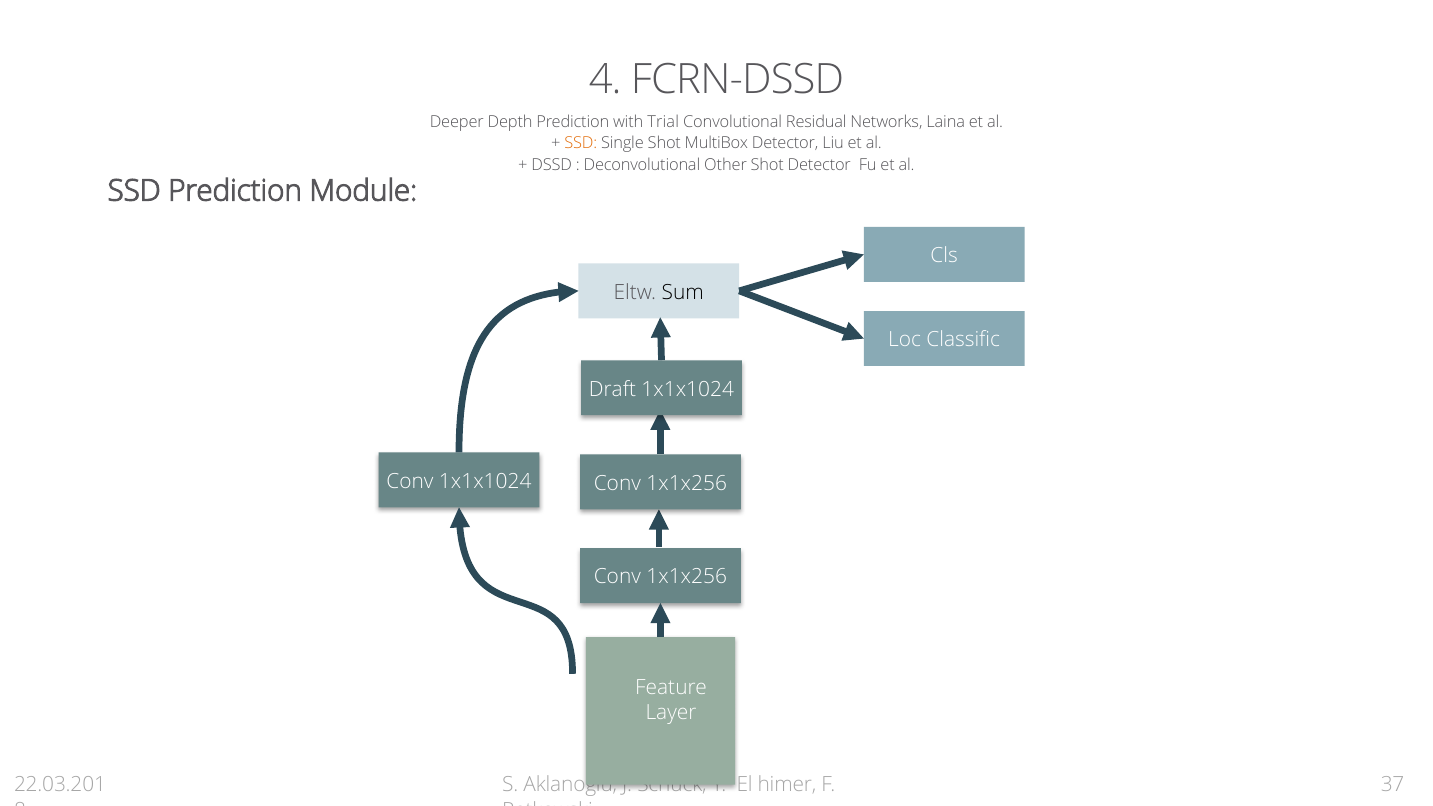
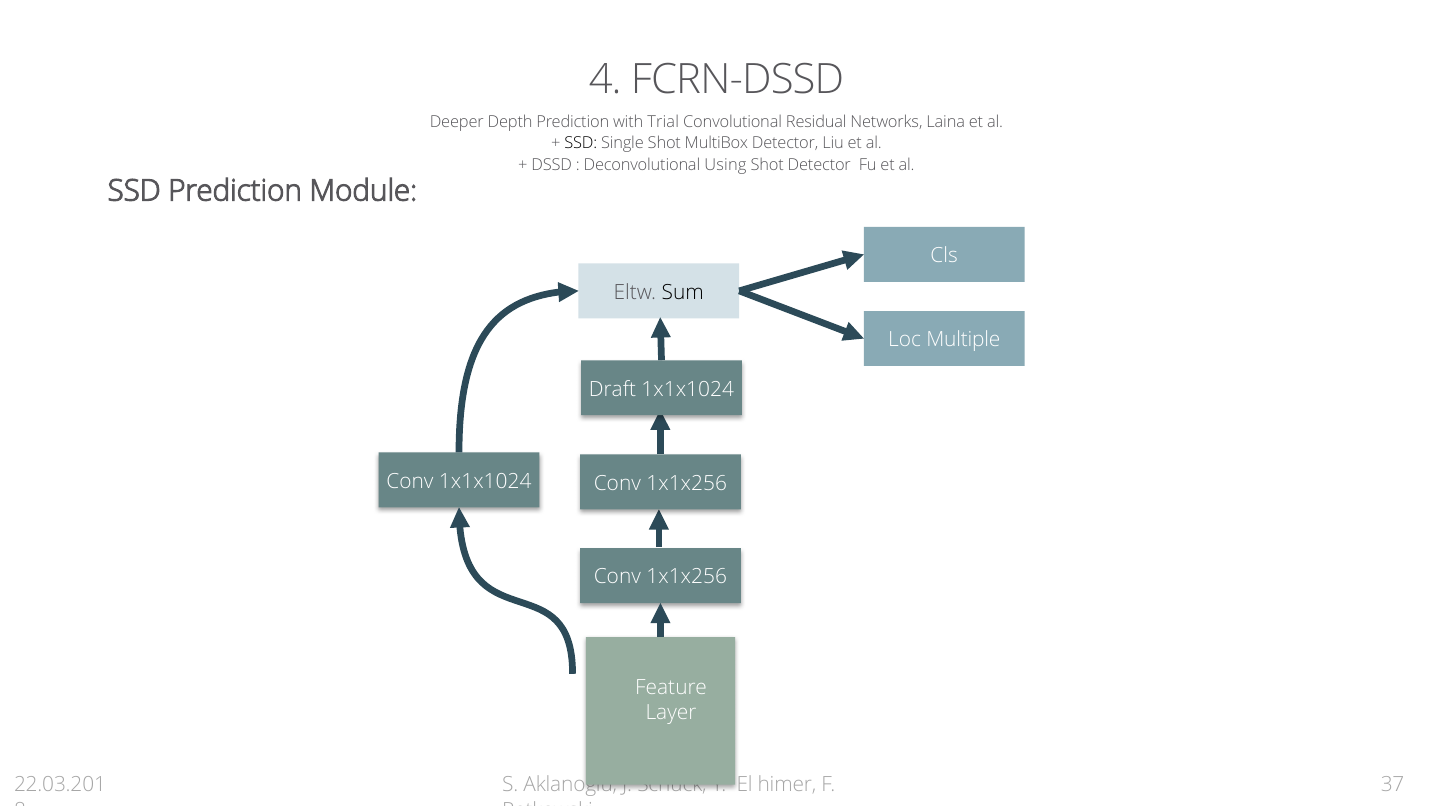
SSD colour: orange -> black (581, 144)
Other: Other -> Using (725, 165)
Classific: Classific -> Multiple (963, 340)
